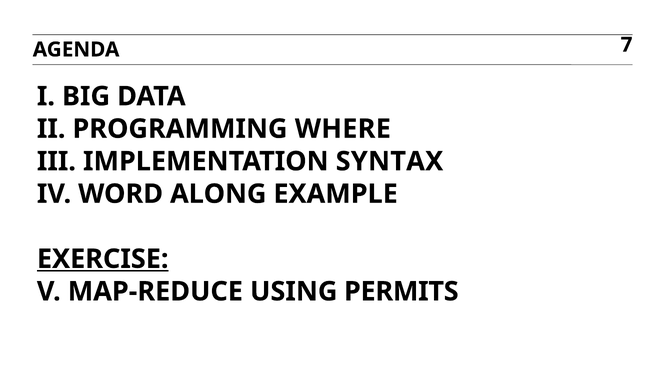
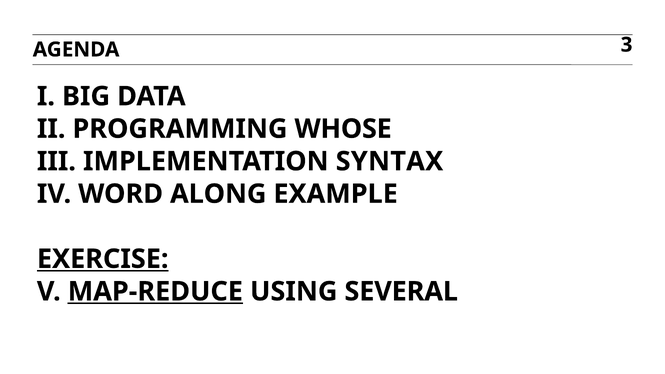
7: 7 -> 3 (627, 45)
WHERE: WHERE -> WHOSE (343, 129)
MAP-REDUCE underline: none -> present (155, 291)
PERMITS: PERMITS -> SEVERAL (401, 291)
